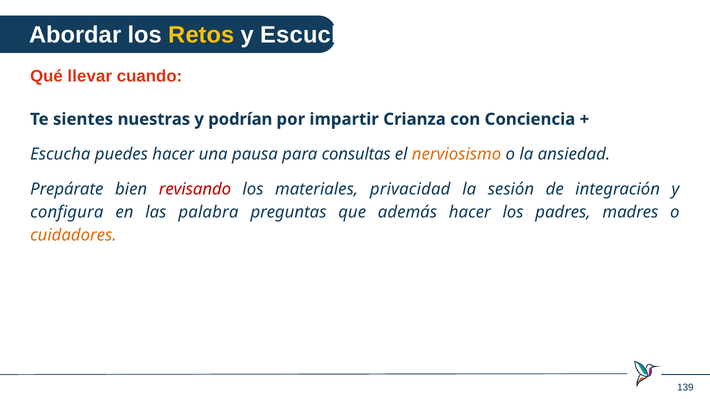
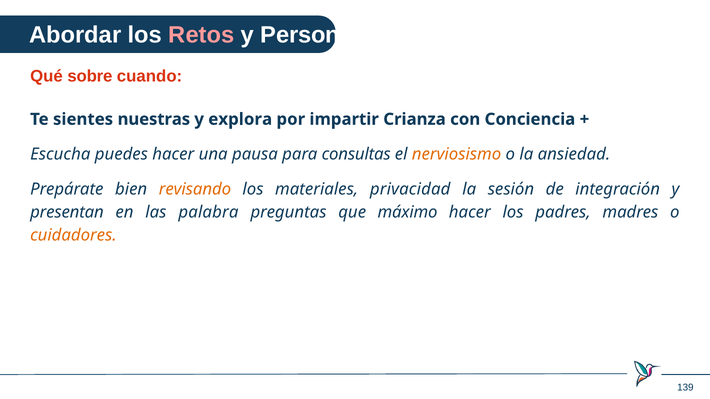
Retos colour: yellow -> pink (201, 35)
y Escucha: Escucha -> Personal (310, 35)
llevar: llevar -> sobre (90, 76)
podrían: podrían -> explora (240, 119)
revisando colour: red -> orange (195, 189)
configura: configura -> presentan (67, 212)
además: además -> máximo (408, 212)
